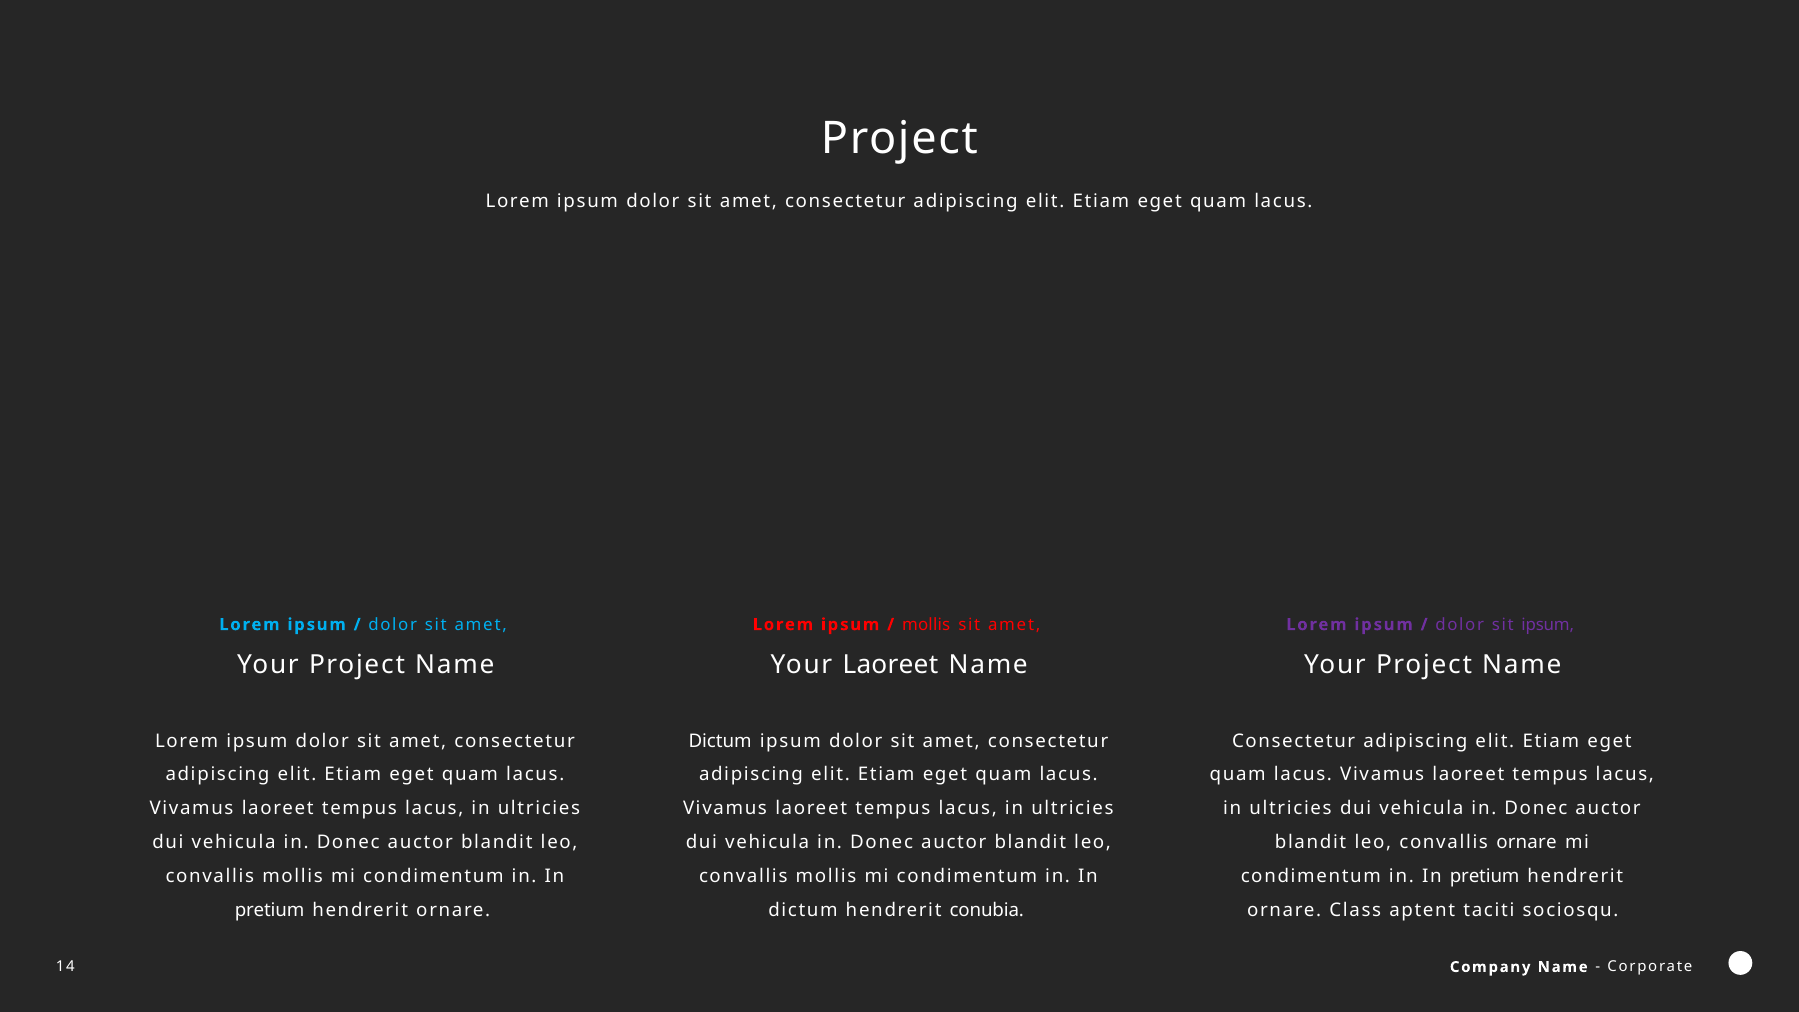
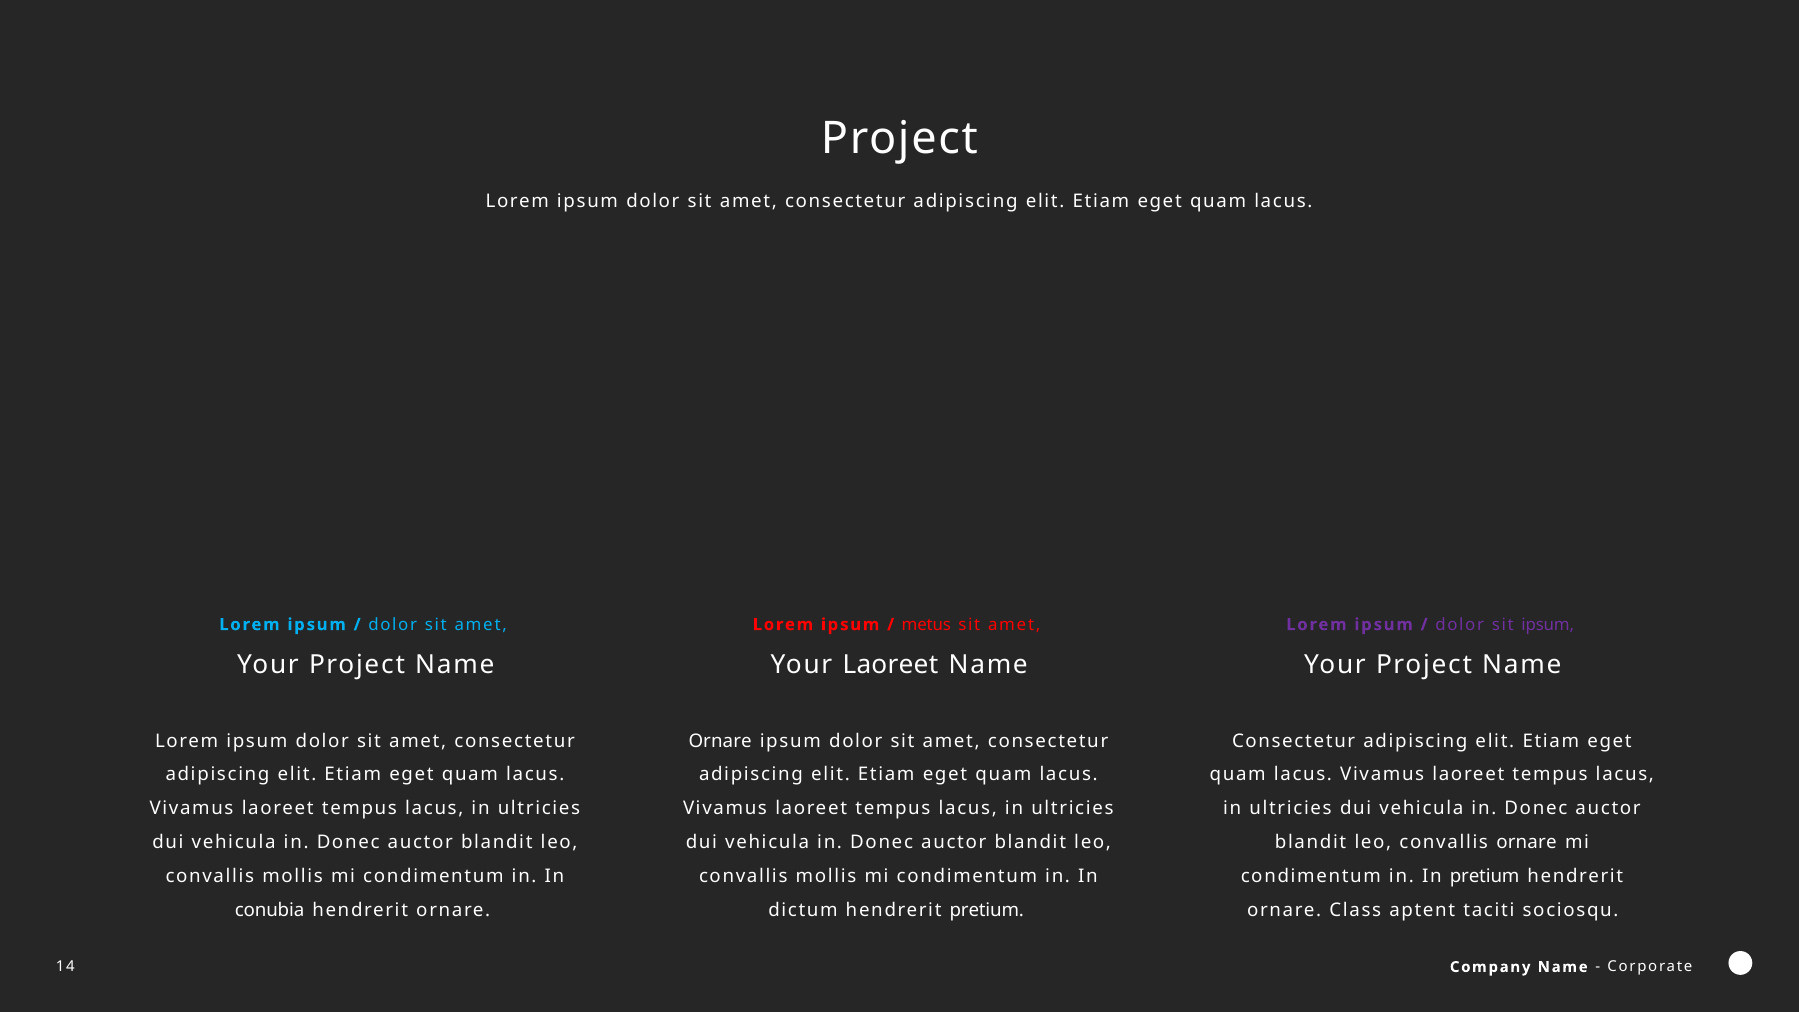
mollis: mollis -> metus (926, 625)
Dictum: Dictum -> Ornare (720, 741)
pretium: pretium -> conubia (270, 910)
hendrerit conubia: conubia -> pretium (987, 910)
